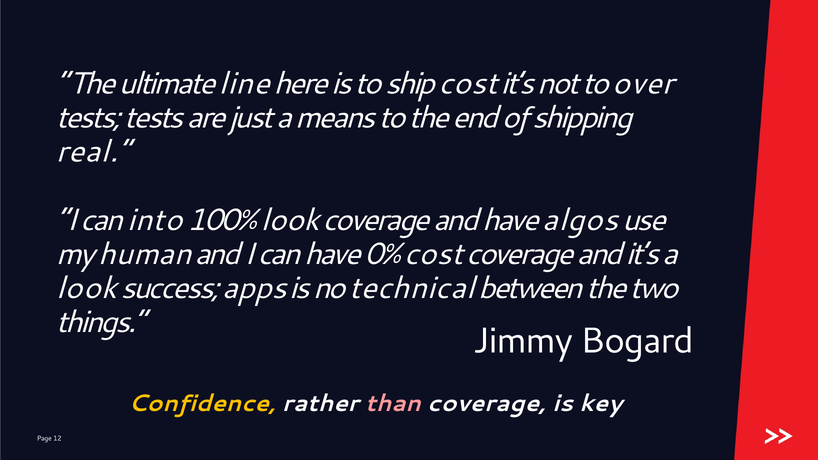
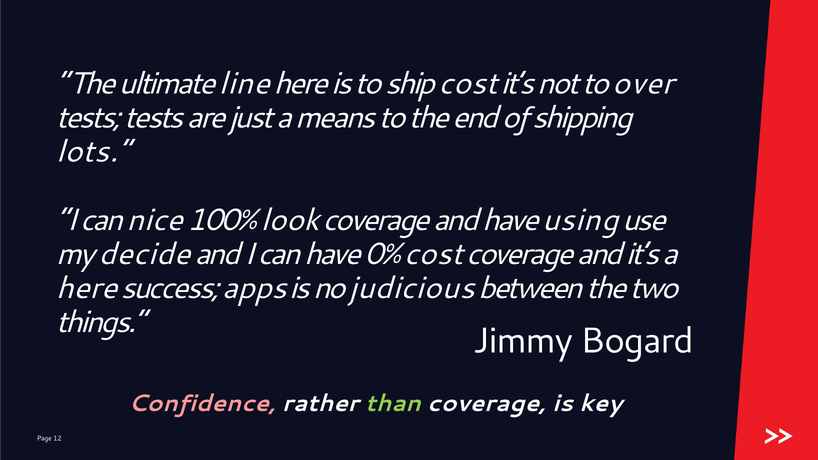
real: real -> lots (94, 152)
into: into -> nice (155, 220)
algos: algos -> using (580, 220)
human: human -> decide (145, 254)
look: look -> here (87, 288)
technical: technical -> judicious (412, 288)
Confidence colour: yellow -> pink (202, 404)
than colour: pink -> light green (393, 404)
